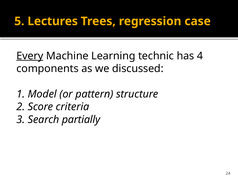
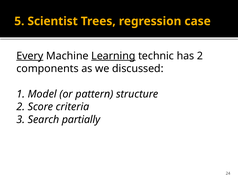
Lectures: Lectures -> Scientist (53, 21)
Learning underline: none -> present (113, 56)
has 4: 4 -> 2 (200, 56)
